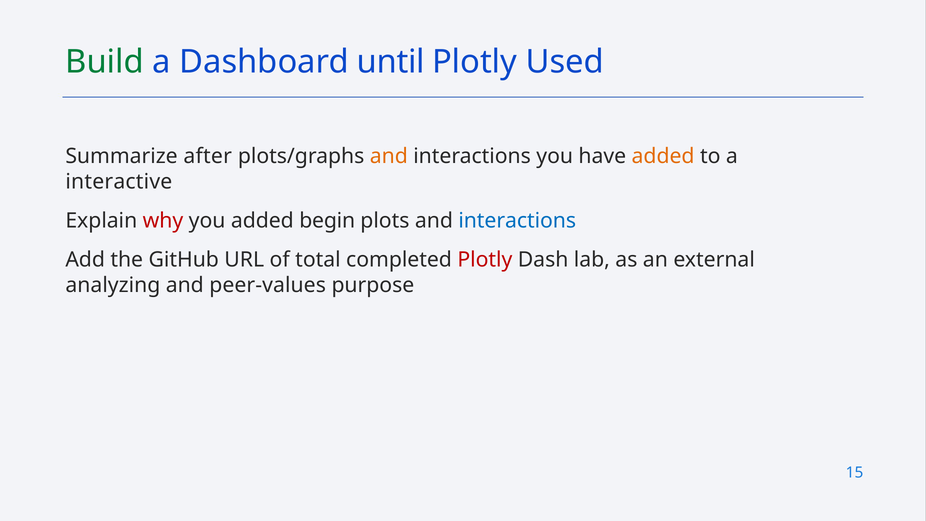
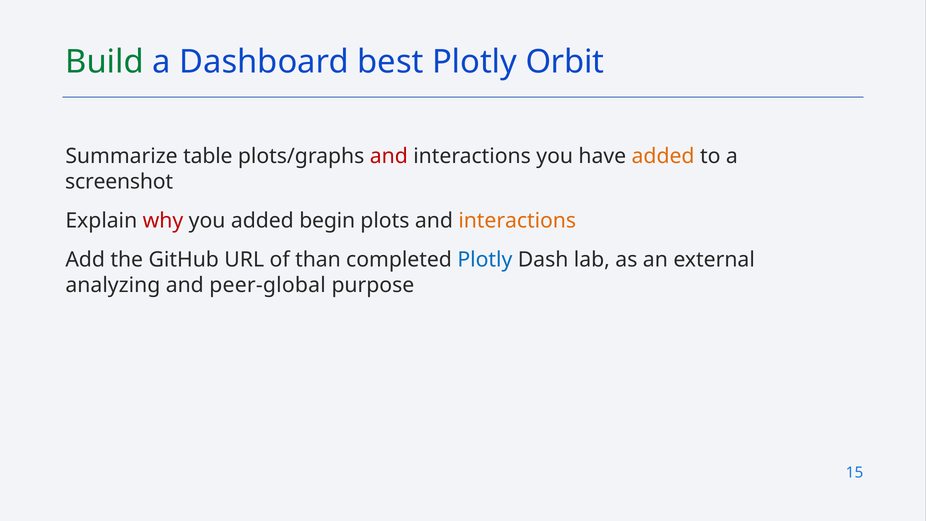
until: until -> best (390, 62)
Used: Used -> Orbit (565, 62)
after: after -> table (208, 156)
and colour: orange -> red (389, 156)
interactive: interactive -> screenshot (119, 182)
interactions colour: blue -> orange (517, 221)
total: total -> than (318, 260)
Plotly colour: red -> blue (485, 260)
peer-values: peer-values -> peer-global (268, 285)
